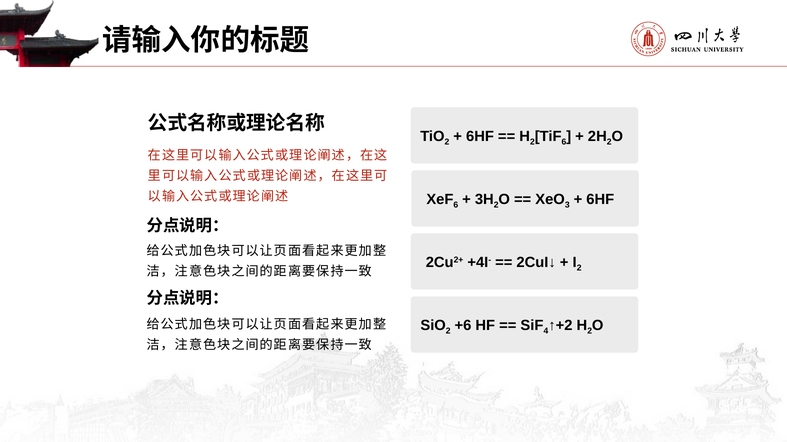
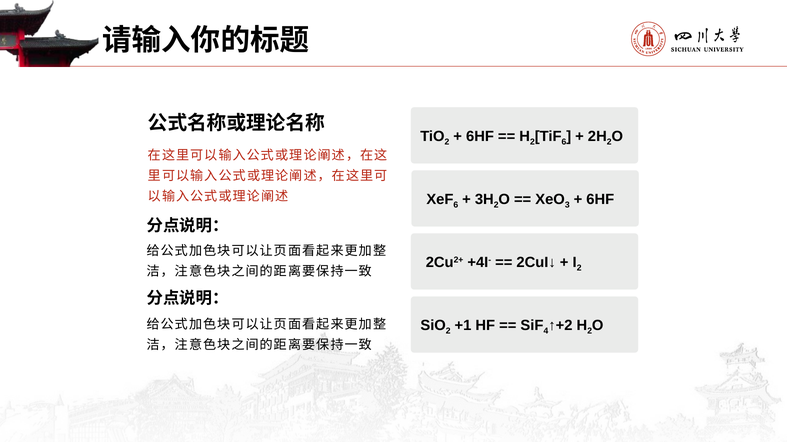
+6: +6 -> +1 (463, 326)
